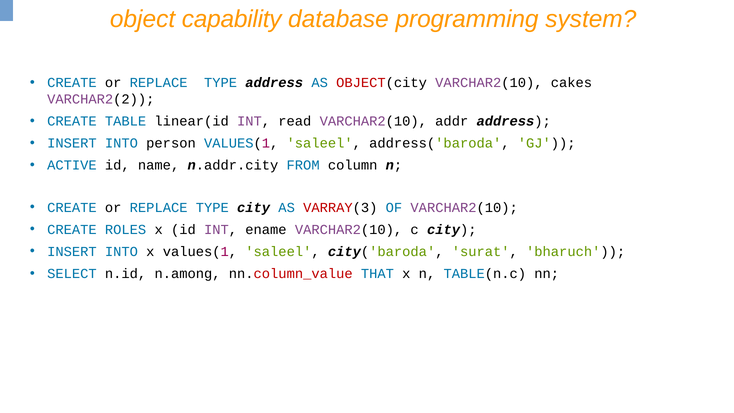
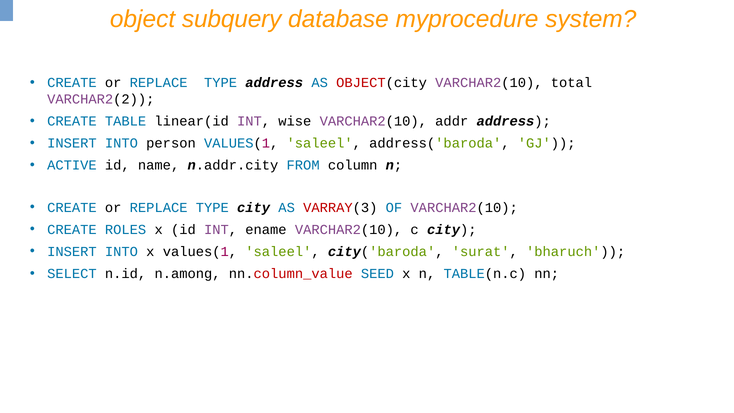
capability: capability -> subquery (232, 19)
programming: programming -> myprocedure (467, 19)
cakes: cakes -> total (571, 83)
read: read -> wise (295, 121)
THAT: THAT -> SEED (377, 274)
